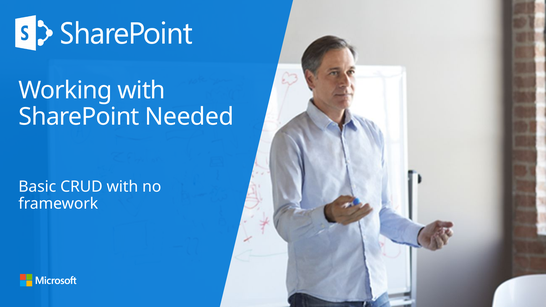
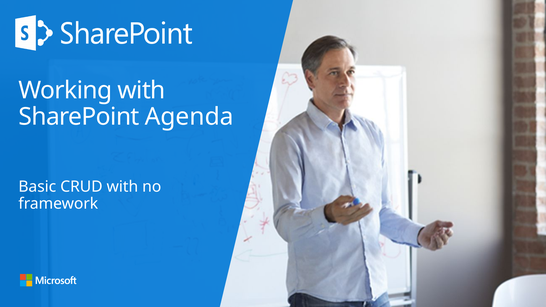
Needed: Needed -> Agenda (189, 117)
